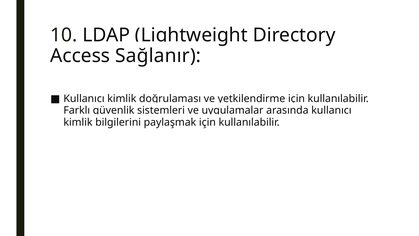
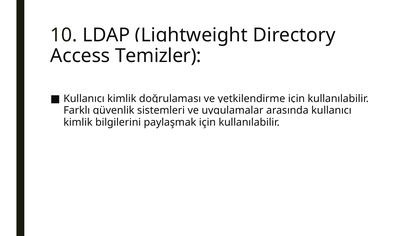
Sağlanır: Sağlanır -> Temizler (158, 56)
